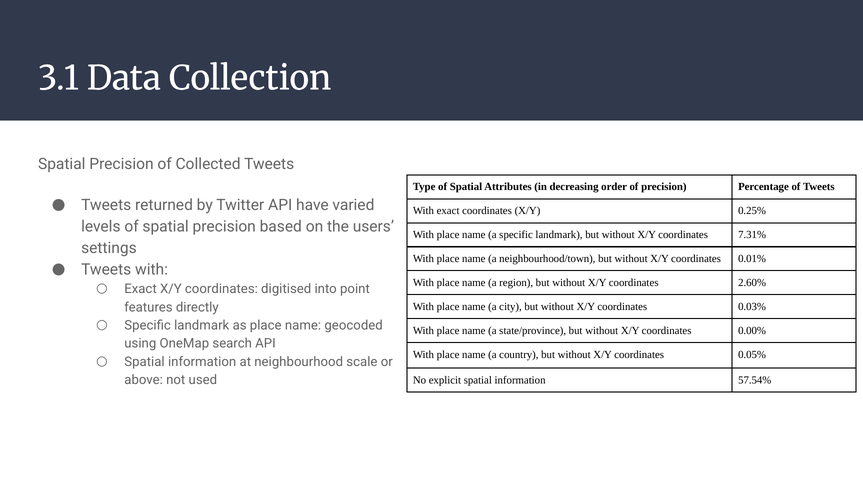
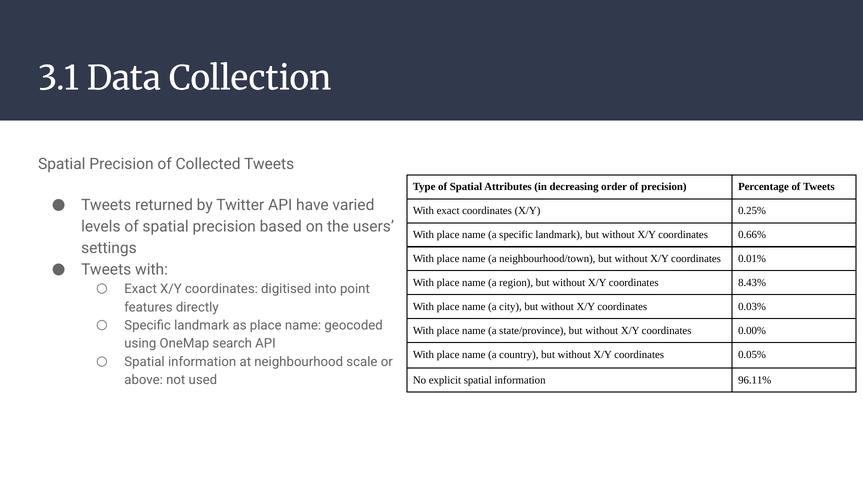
7.31%: 7.31% -> 0.66% (752, 235)
2.60%: 2.60% -> 8.43% (752, 282)
57.54%: 57.54% -> 96.11% (755, 380)
